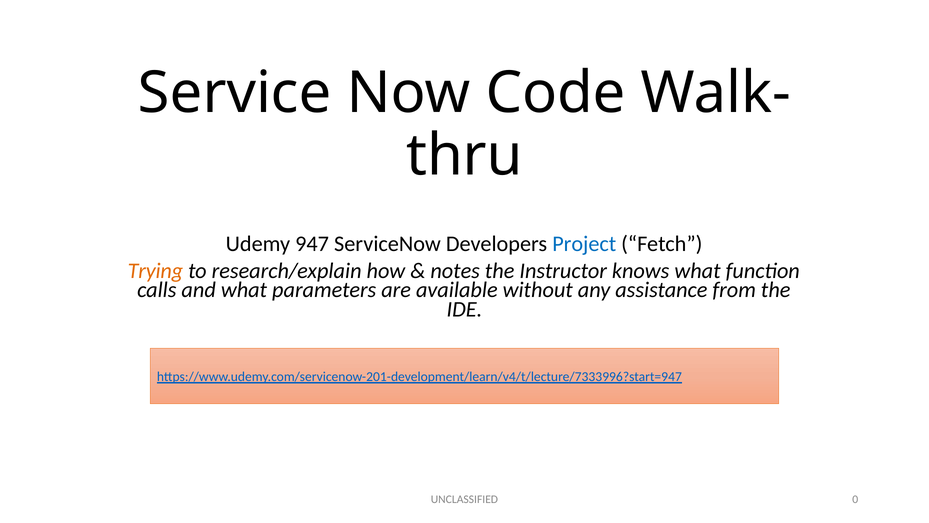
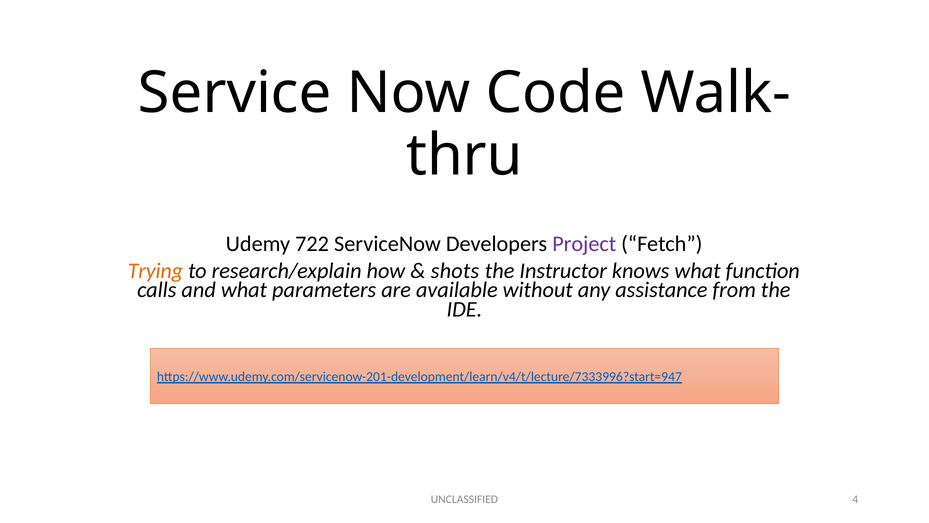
947: 947 -> 722 (312, 244)
Project colour: blue -> purple (584, 244)
notes: notes -> shots (455, 271)
0: 0 -> 4 (855, 499)
